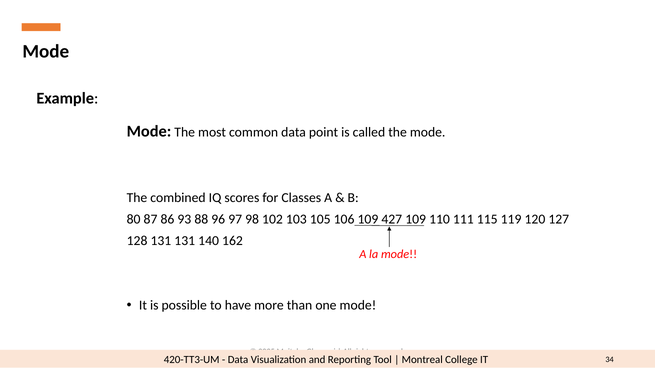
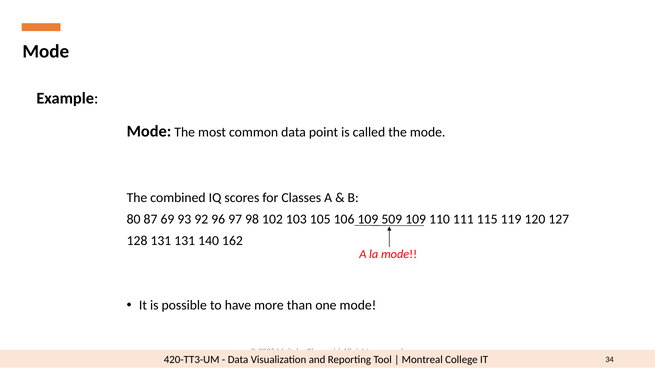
86: 86 -> 69 (167, 219)
88: 88 -> 92 (201, 219)
427: 427 -> 509 (392, 219)
